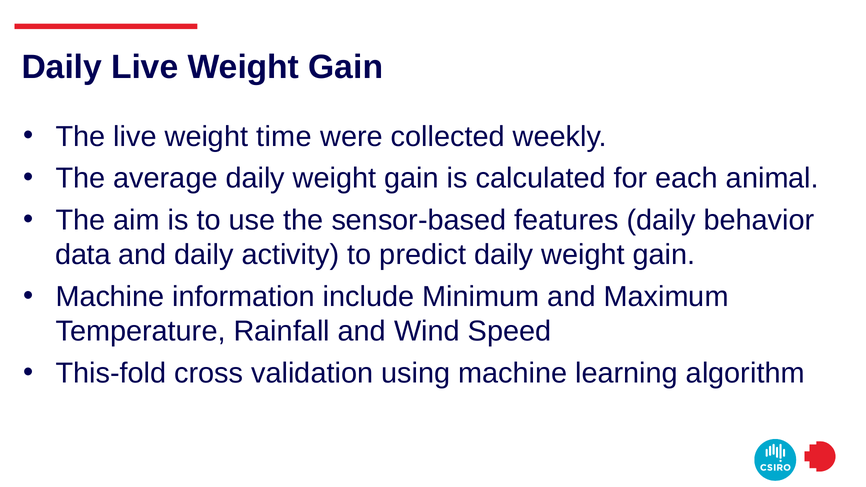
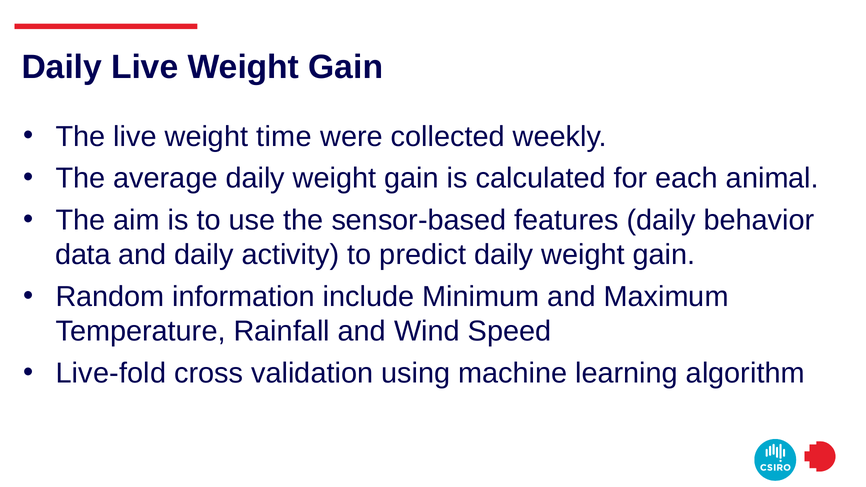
Machine: Machine -> Random (110, 297)
This-fold: This-fold -> Live-fold (111, 373)
